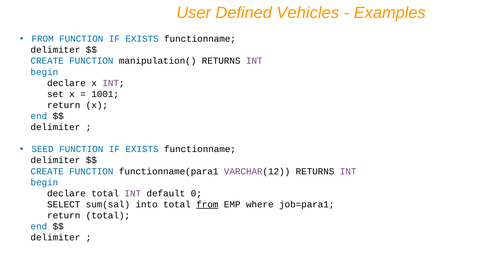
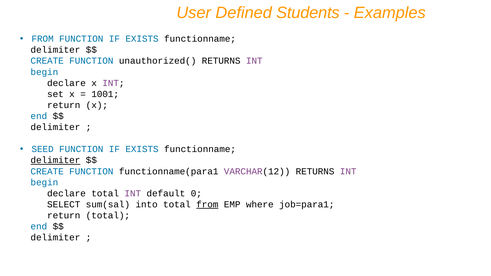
Vehicles: Vehicles -> Students (308, 13)
manipulation(: manipulation( -> unauthorized( (158, 61)
delimiter underline: none -> present (55, 160)
